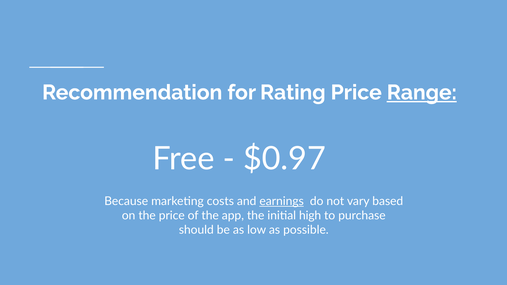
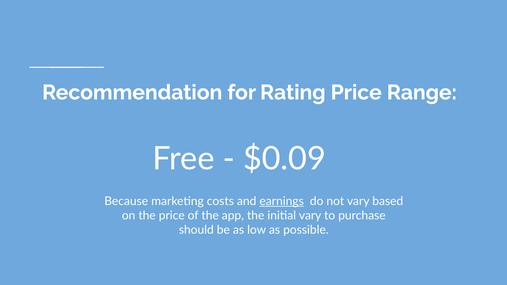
Range underline: present -> none (422, 93)
$0.97: $0.97 -> $0.09 (284, 159)
initial high: high -> vary (310, 216)
